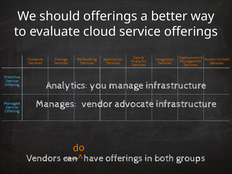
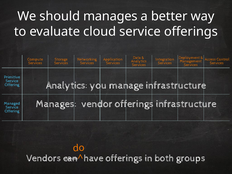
should offerings: offerings -> manages (110, 16)
vendor advocate: advocate -> offerings (134, 104)
